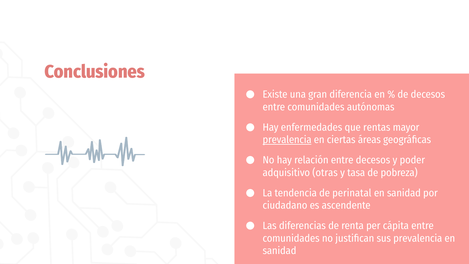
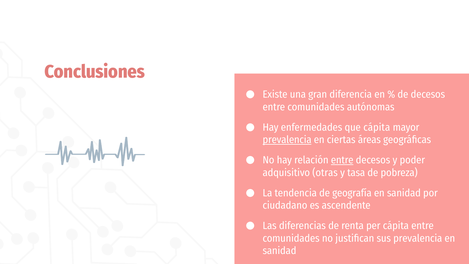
que rentas: rentas -> cápita (377, 127)
entre underline: none -> present (342, 160)
perinatal: perinatal -> geografía (352, 193)
